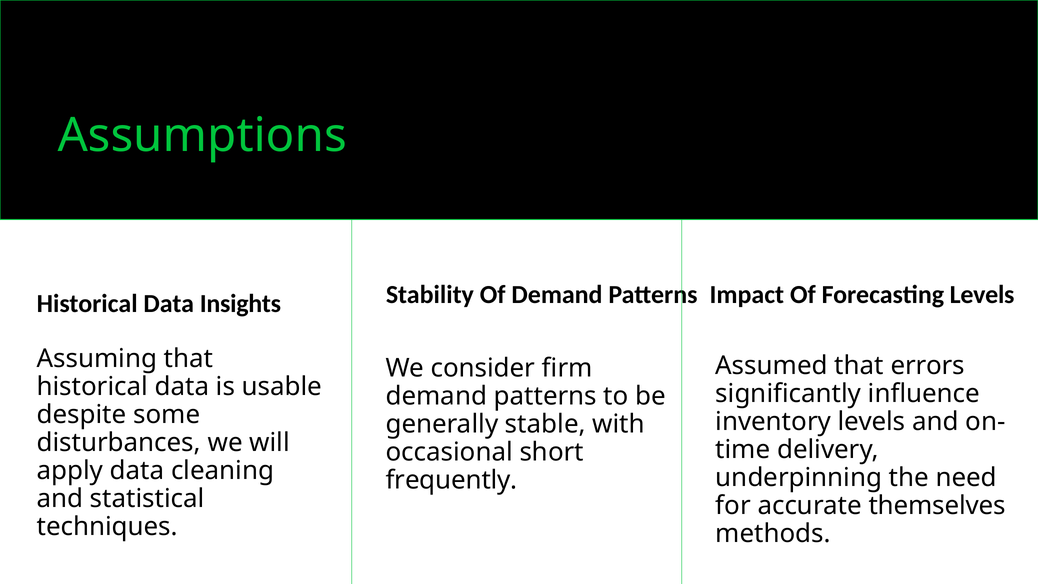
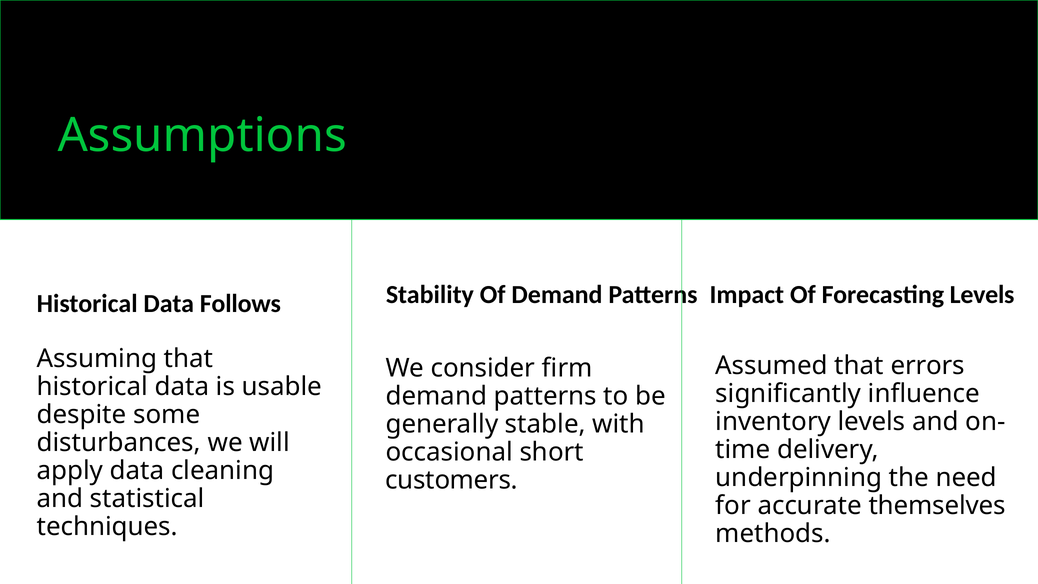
Insights: Insights -> Follows (240, 304)
frequently: frequently -> customers (452, 480)
